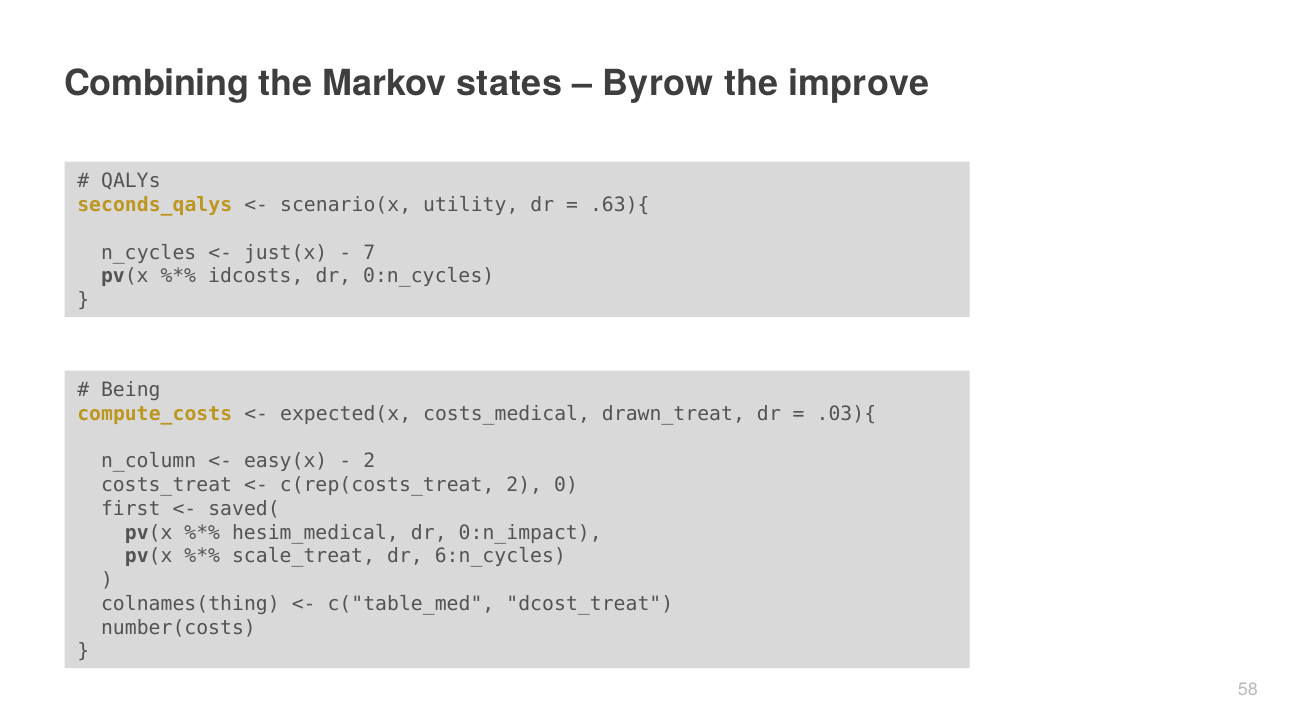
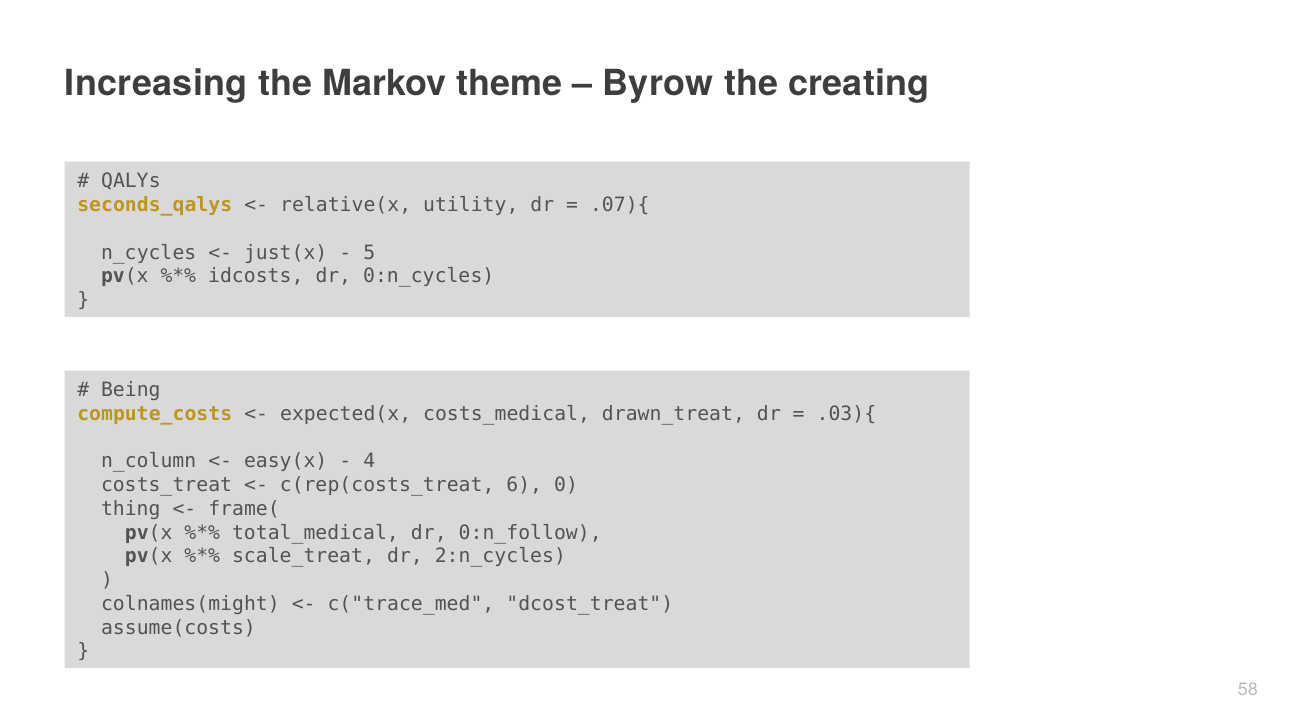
Combining: Combining -> Increasing (156, 83)
states: states -> theme (510, 83)
improve: improve -> creating (859, 83)
scenario(x: scenario(x -> relative(x (346, 205)
.63){: .63){ -> .07){ (620, 205)
7: 7 -> 5 (369, 252)
2: 2 -> 4 (369, 461)
c(rep(costs_treat 2: 2 -> 6 (524, 485)
first: first -> thing (131, 508)
saved(: saved( -> frame( (244, 508)
hesim_medical: hesim_medical -> total_medical (315, 532)
0:n_impact: 0:n_impact -> 0:n_follow (530, 532)
6:n_cycles: 6:n_cycles -> 2:n_cycles (500, 556)
colnames(thing: colnames(thing -> colnames(might (190, 603)
c("table_med: c("table_med -> c("trace_med (411, 603)
number(costs: number(costs -> assume(costs (178, 627)
